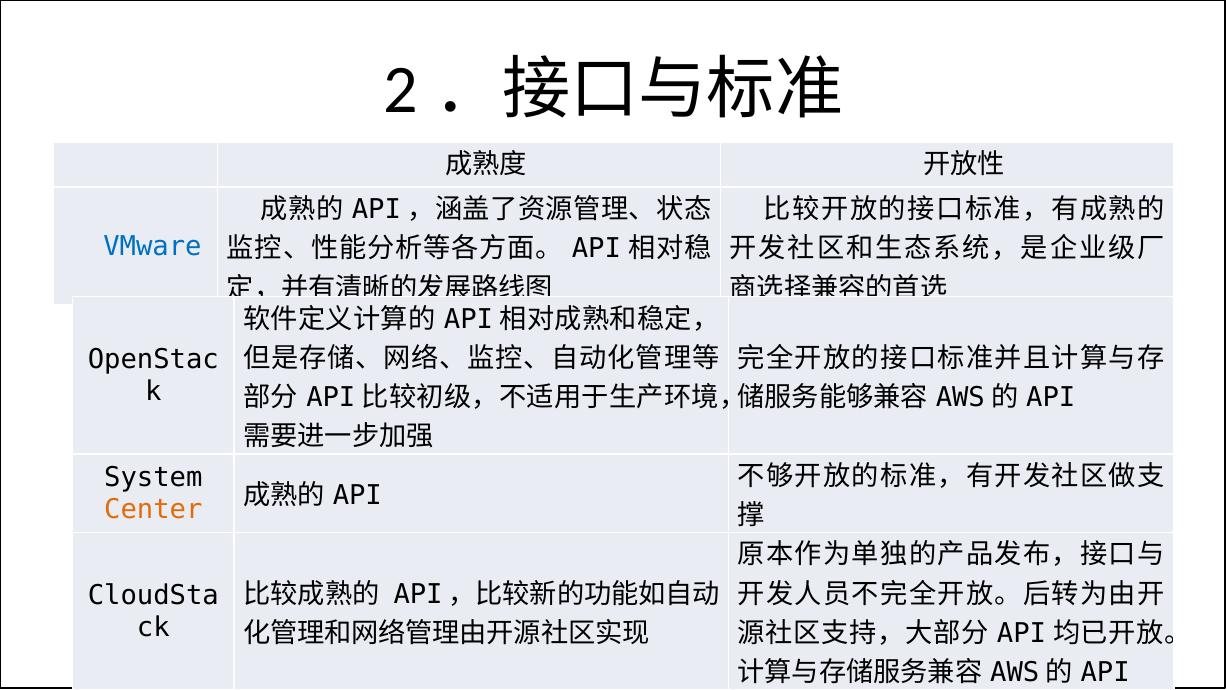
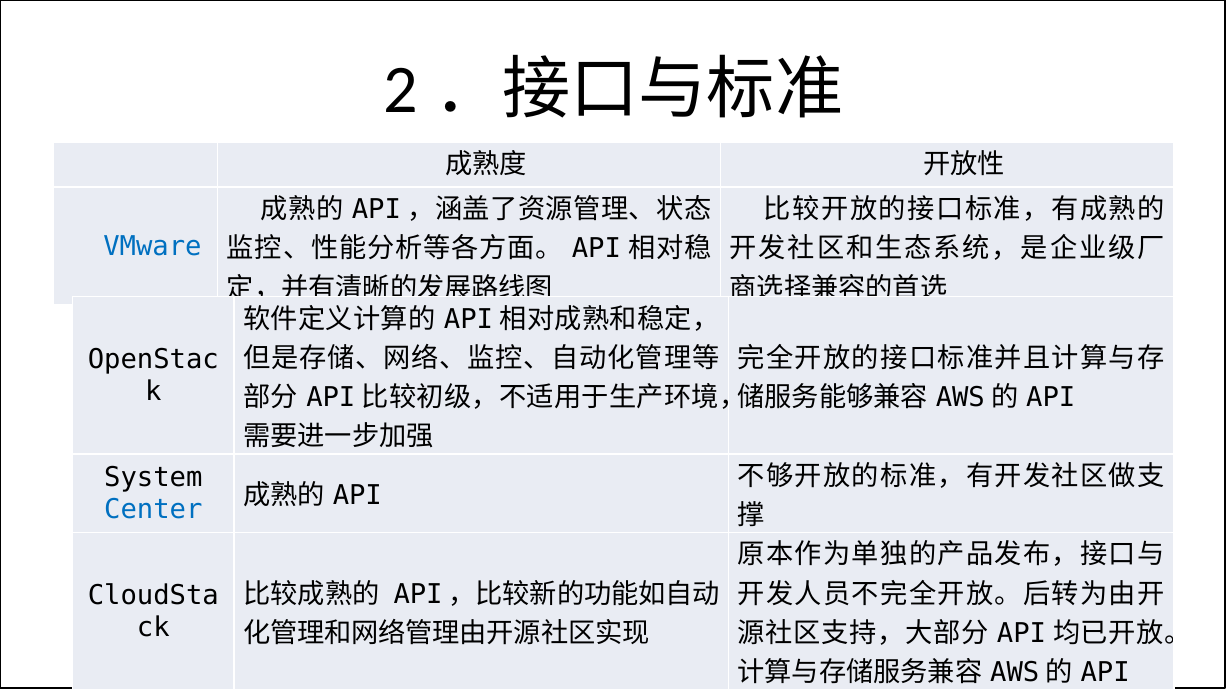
Center colour: orange -> blue (153, 509)
